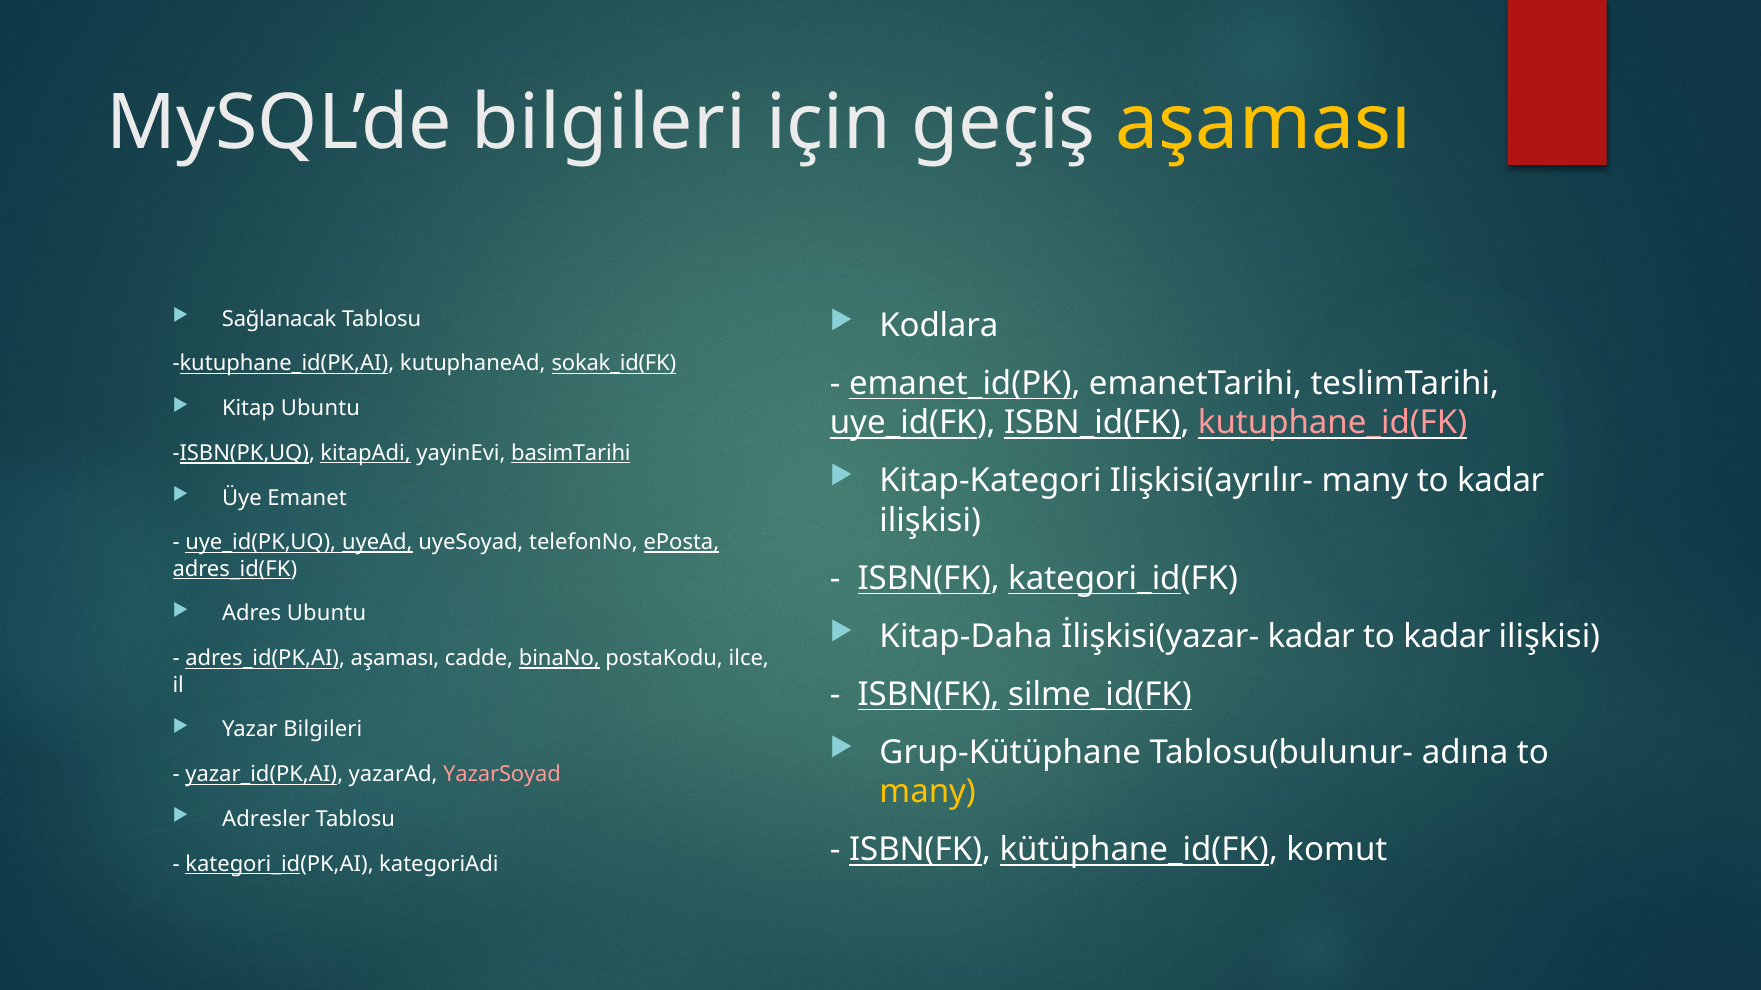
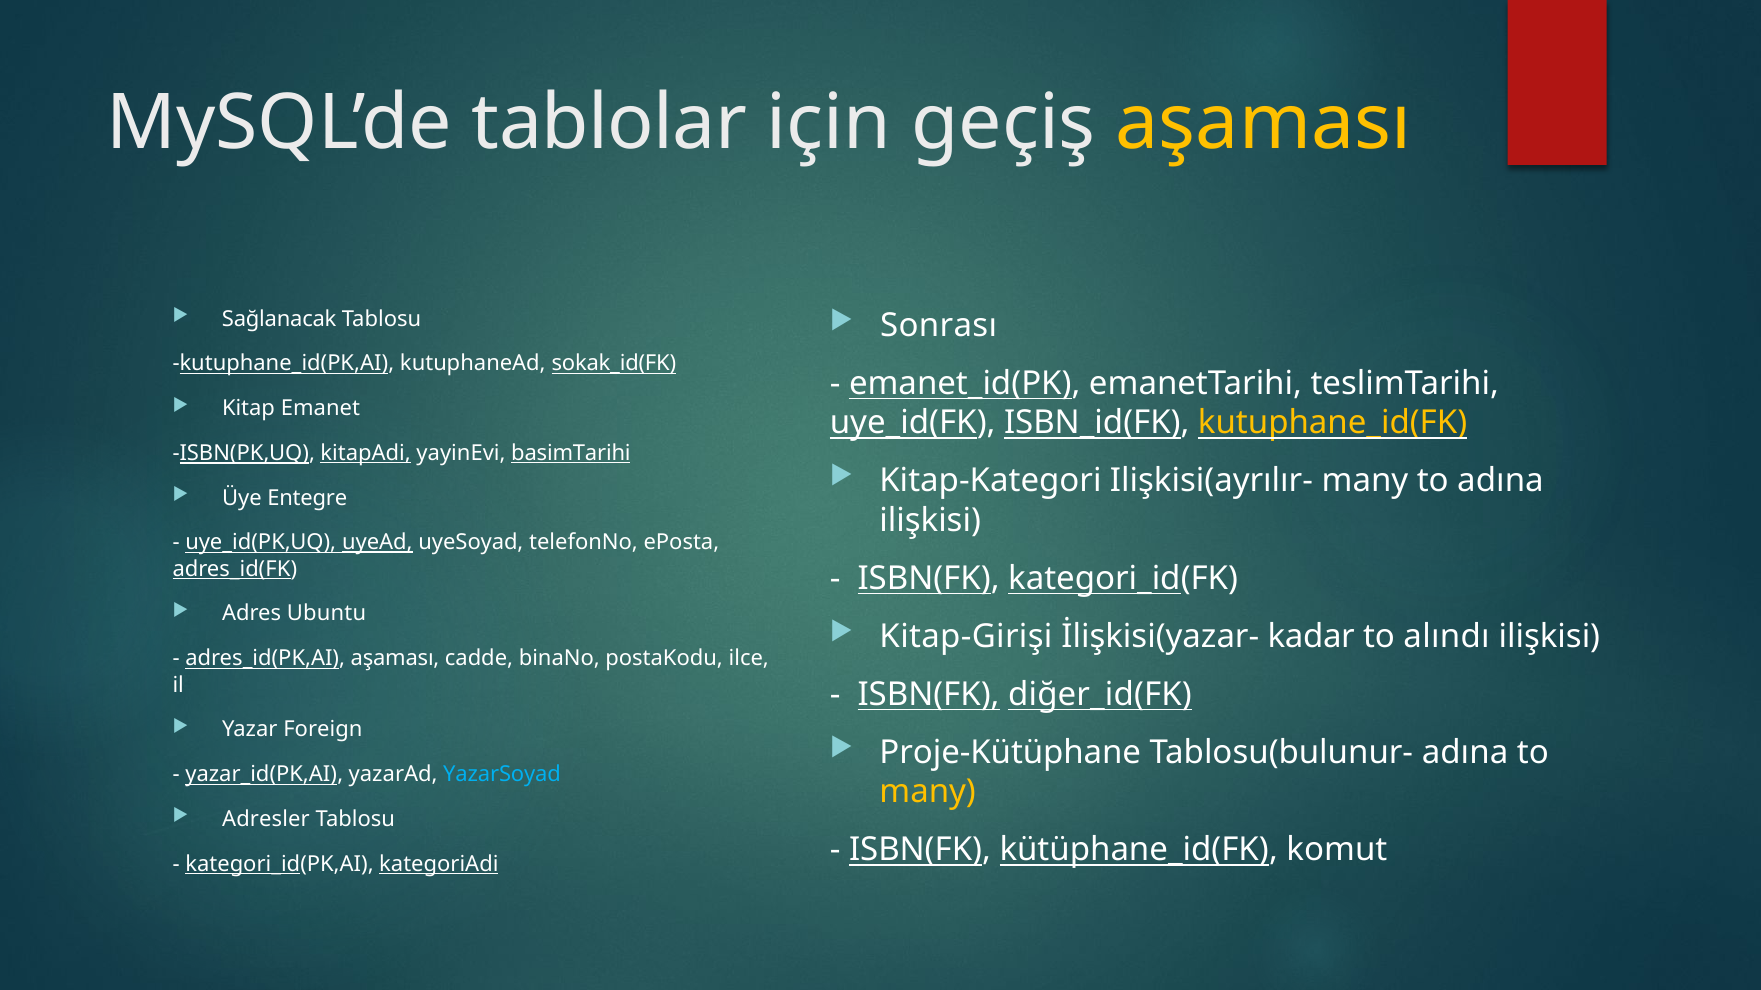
MySQL’de bilgileri: bilgileri -> tablolar (610, 124)
Kodlara: Kodlara -> Sonrası (939, 326)
Kitap Ubuntu: Ubuntu -> Emanet (320, 409)
kutuphane_id(FK colour: pink -> yellow (1333, 423)
many to kadar: kadar -> adına (1500, 481)
Emanet: Emanet -> Entegre (307, 498)
ePosta underline: present -> none (681, 543)
Kitap-Daha: Kitap-Daha -> Kitap-Girişi (966, 637)
kadar: kadar -> alındı (1447, 637)
binaNo underline: present -> none (559, 659)
silme_id(FK: silme_id(FK -> diğer_id(FK (1100, 695)
Yazar Bilgileri: Bilgileri -> Foreign (323, 730)
Grup-Kütüphane: Grup-Kütüphane -> Proje-Kütüphane (1010, 753)
YazarSoyad colour: pink -> light blue (502, 775)
kategoriAdi underline: none -> present (439, 864)
